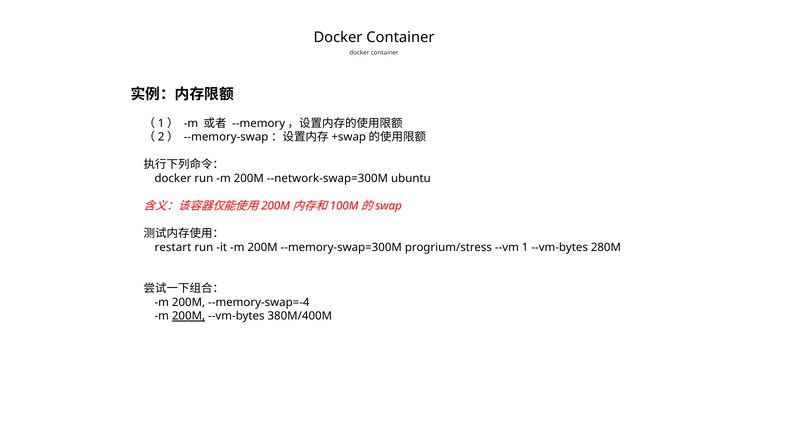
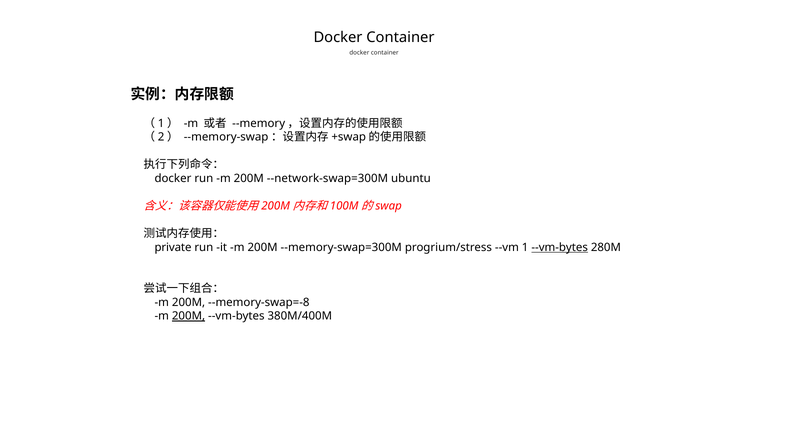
restart: restart -> private (173, 247)
--vm-bytes underline: none -> present (560, 247)
--memory-swap=-4: --memory-swap=-4 -> --memory-swap=-8 (259, 302)
